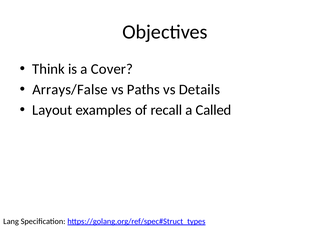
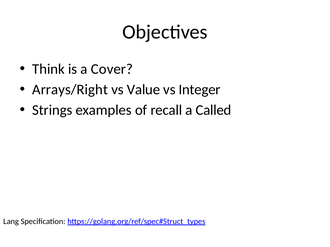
Arrays/False: Arrays/False -> Arrays/Right (70, 90)
Paths: Paths -> Value (144, 90)
Details: Details -> Integer (200, 90)
Layout: Layout -> Strings (52, 110)
